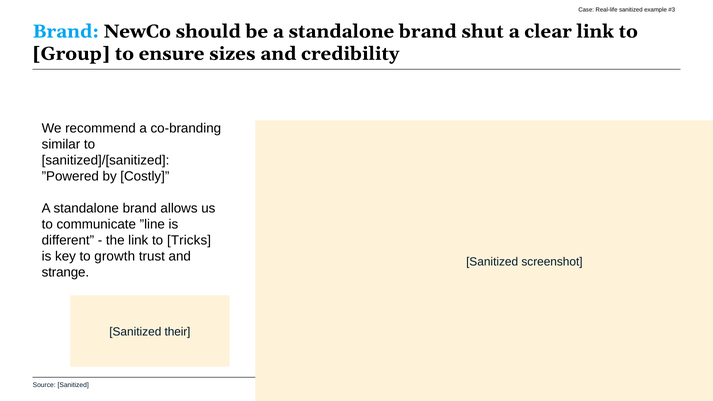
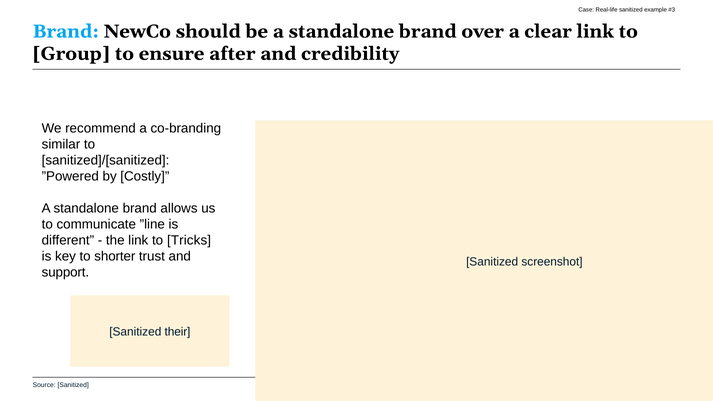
shut: shut -> over (483, 31)
sizes: sizes -> after (232, 54)
growth: growth -> shorter (115, 257)
strange: strange -> support (65, 273)
